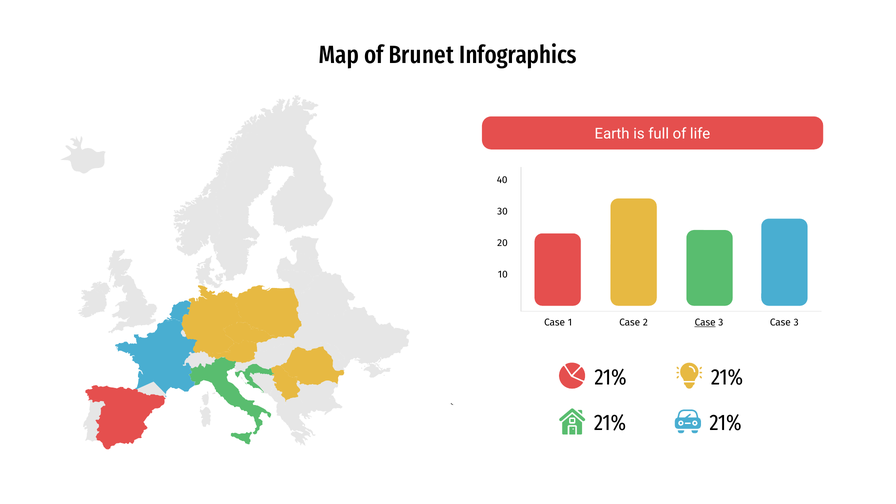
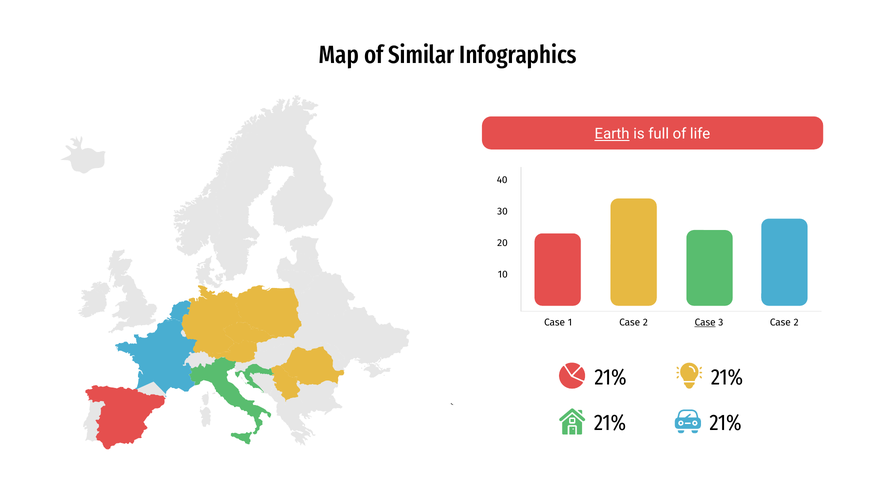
Brunet: Brunet -> Similar (421, 55)
Earth underline: none -> present (612, 134)
3 Case 3: 3 -> 2 (796, 322)
